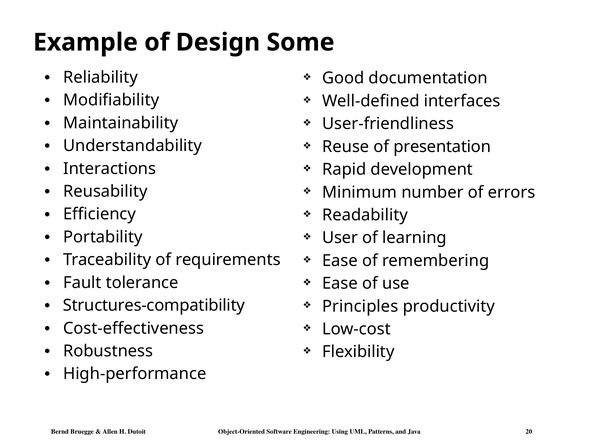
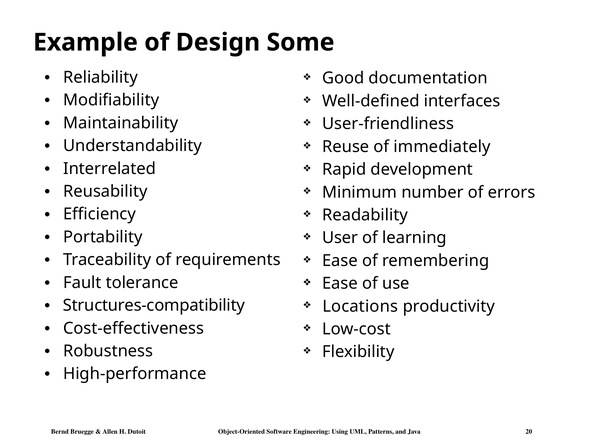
presentation: presentation -> immediately (442, 146)
Interactions: Interactions -> Interrelated (110, 168)
Principles: Principles -> Locations (360, 306)
